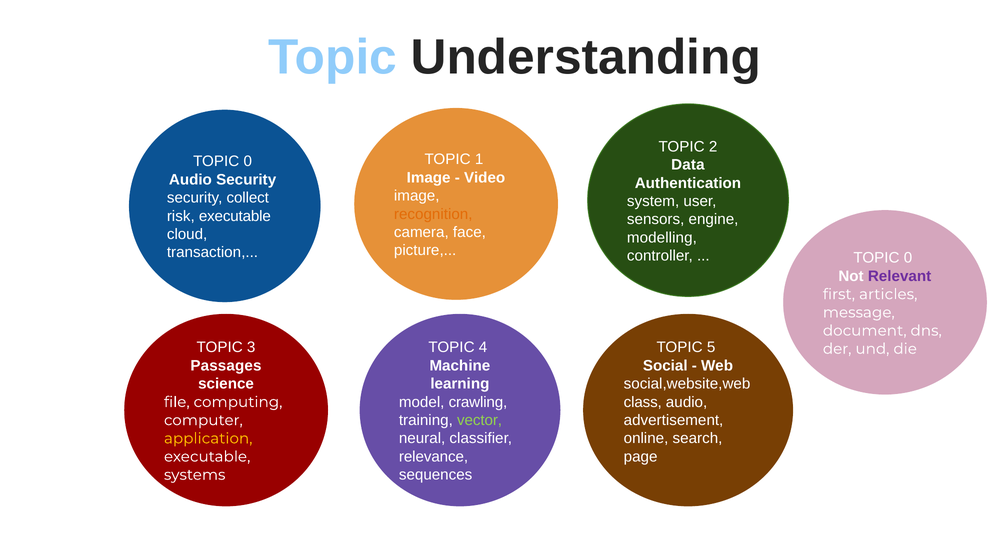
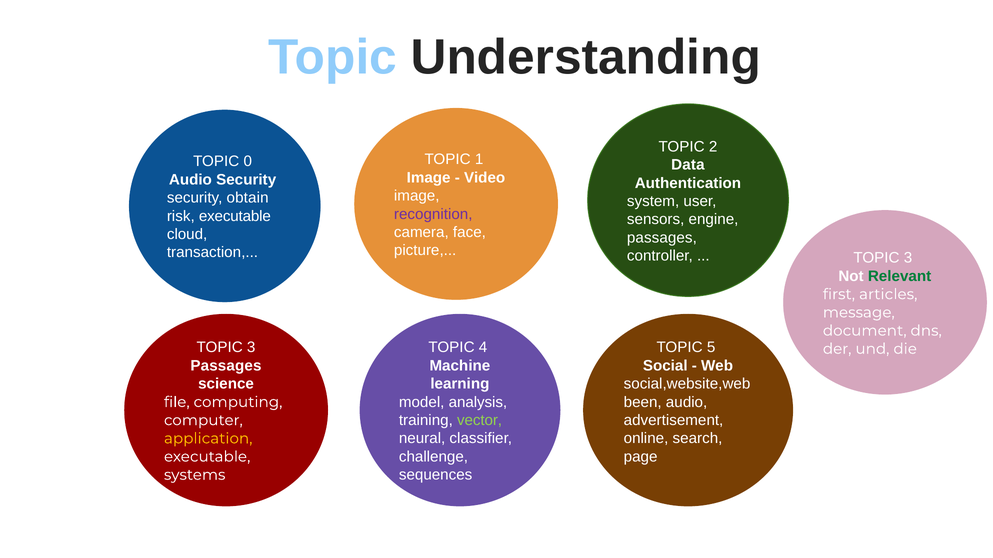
collect: collect -> obtain (248, 198)
recognition colour: orange -> purple (433, 214)
modelling: modelling -> passages (662, 238)
0: 0 -> 3 (908, 258)
Relevant colour: purple -> green (900, 276)
crawling: crawling -> analysis (478, 402)
class: class -> been (643, 402)
relevance: relevance -> challenge (433, 457)
